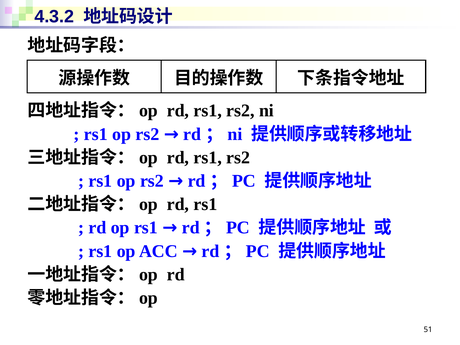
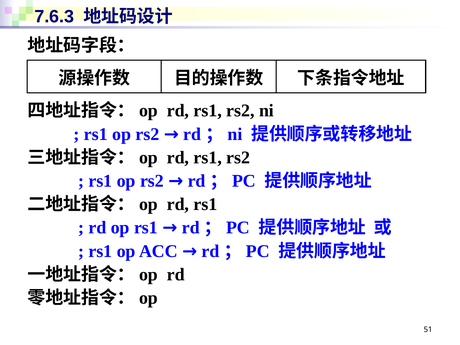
4.3.2: 4.3.2 -> 7.6.3 (54, 17)
